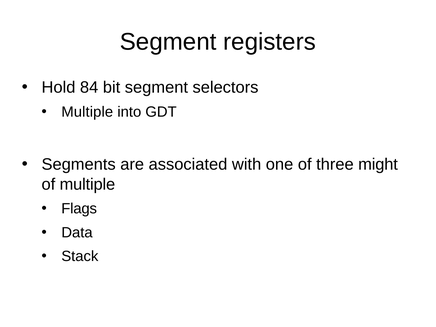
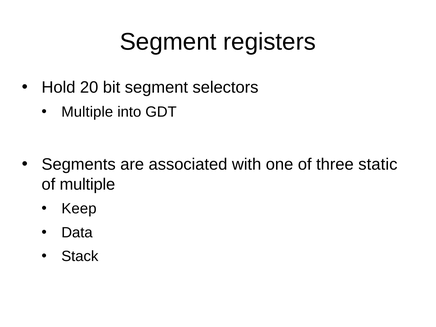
84: 84 -> 20 (89, 88)
might: might -> static (378, 164)
Flags: Flags -> Keep (79, 209)
